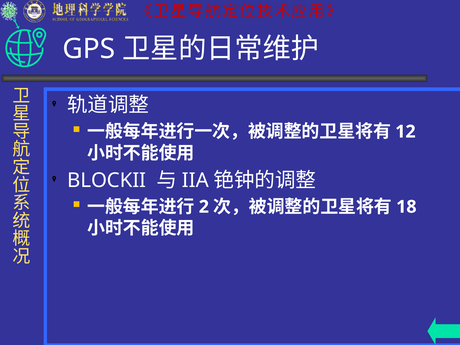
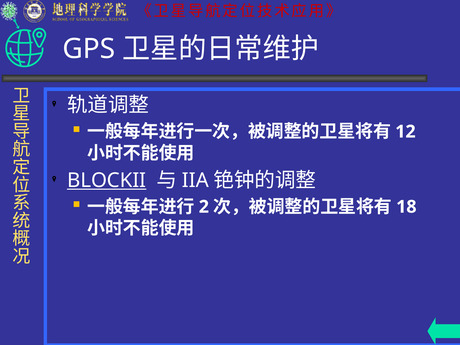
BLOCKII underline: none -> present (107, 180)
